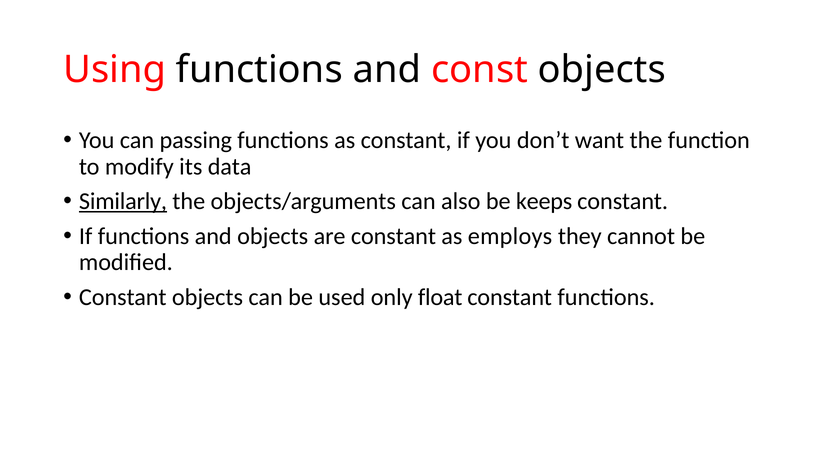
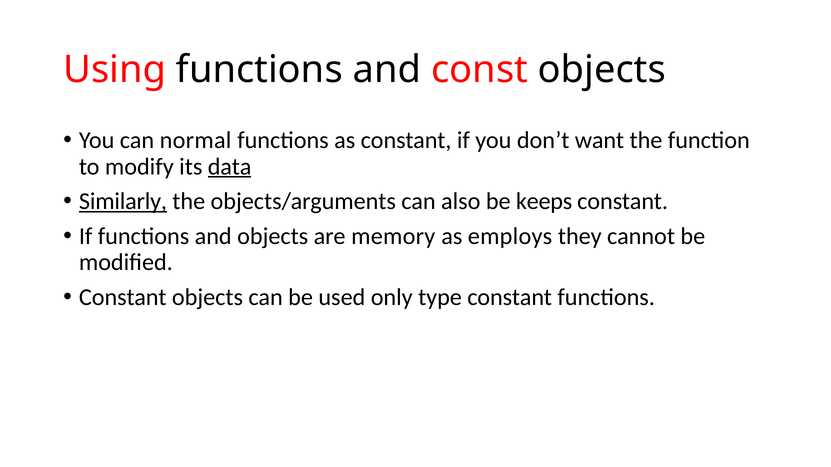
passing: passing -> normal (196, 140)
data underline: none -> present (230, 167)
are constant: constant -> memory (393, 236)
float: float -> type (440, 297)
